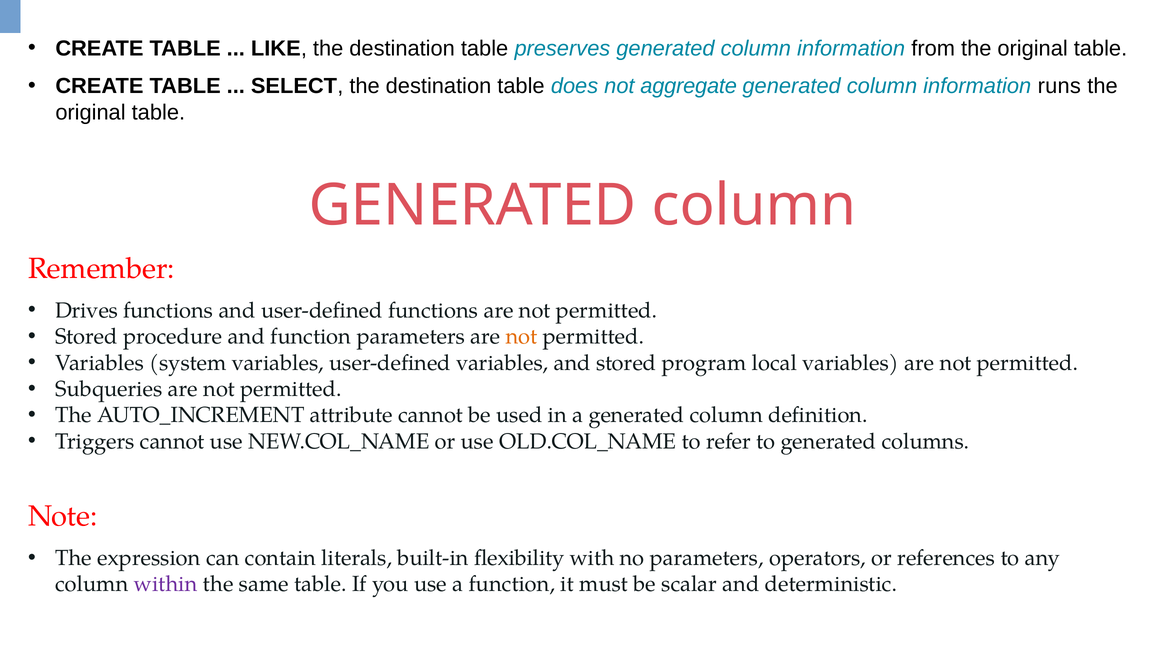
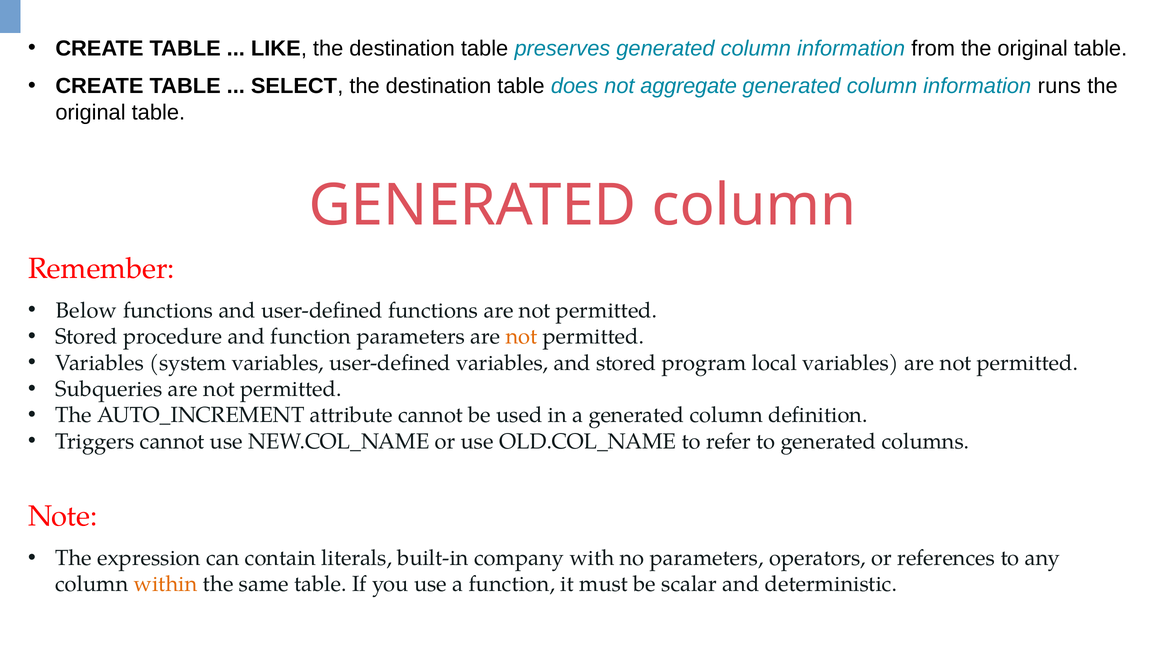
Drives: Drives -> Below (86, 311)
flexibility: flexibility -> company (519, 558)
within colour: purple -> orange (166, 584)
